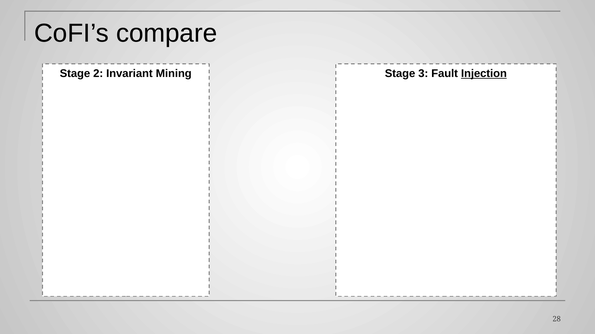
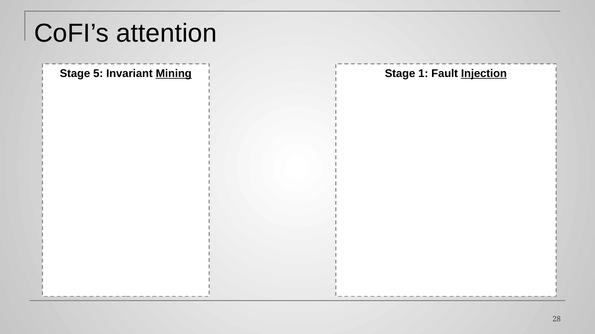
compare: compare -> attention (167, 33)
2: 2 -> 5 (98, 74)
Mining underline: none -> present (174, 74)
3: 3 -> 1 (423, 74)
